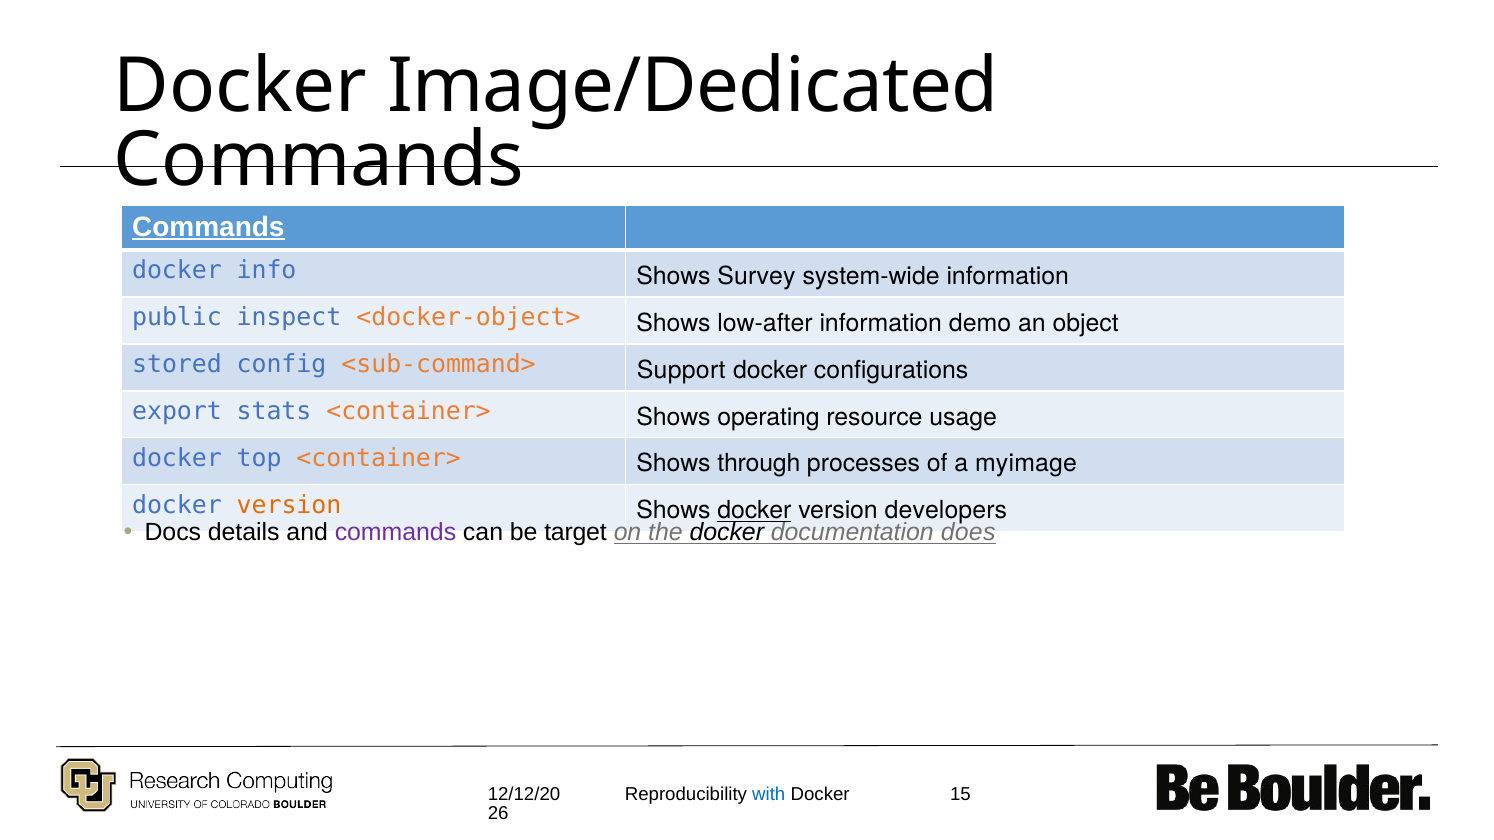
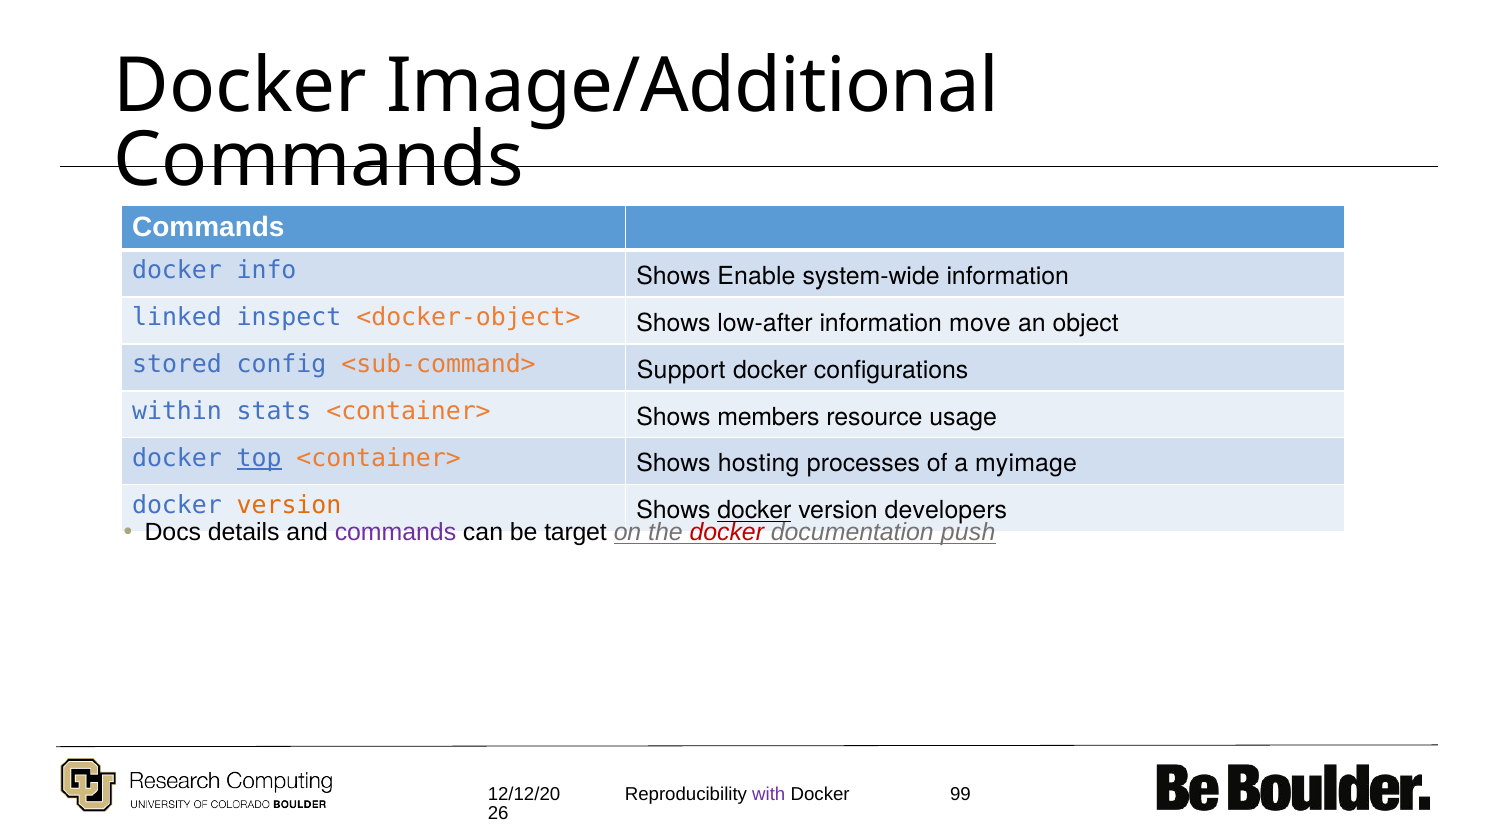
Image/Dedicated: Image/Dedicated -> Image/Additional (693, 86)
Commands underline: present -> none (208, 227)
Survey: Survey -> Enable (756, 276)
public: public -> linked (177, 318)
demo: demo -> move (980, 323)
export: export -> within (177, 411)
operating: operating -> members (769, 417)
top underline: none -> present (259, 458)
through: through -> hosting (759, 464)
docker colour: black -> red (727, 533)
does: does -> push (968, 533)
with colour: blue -> purple (769, 795)
15: 15 -> 99 (960, 795)
